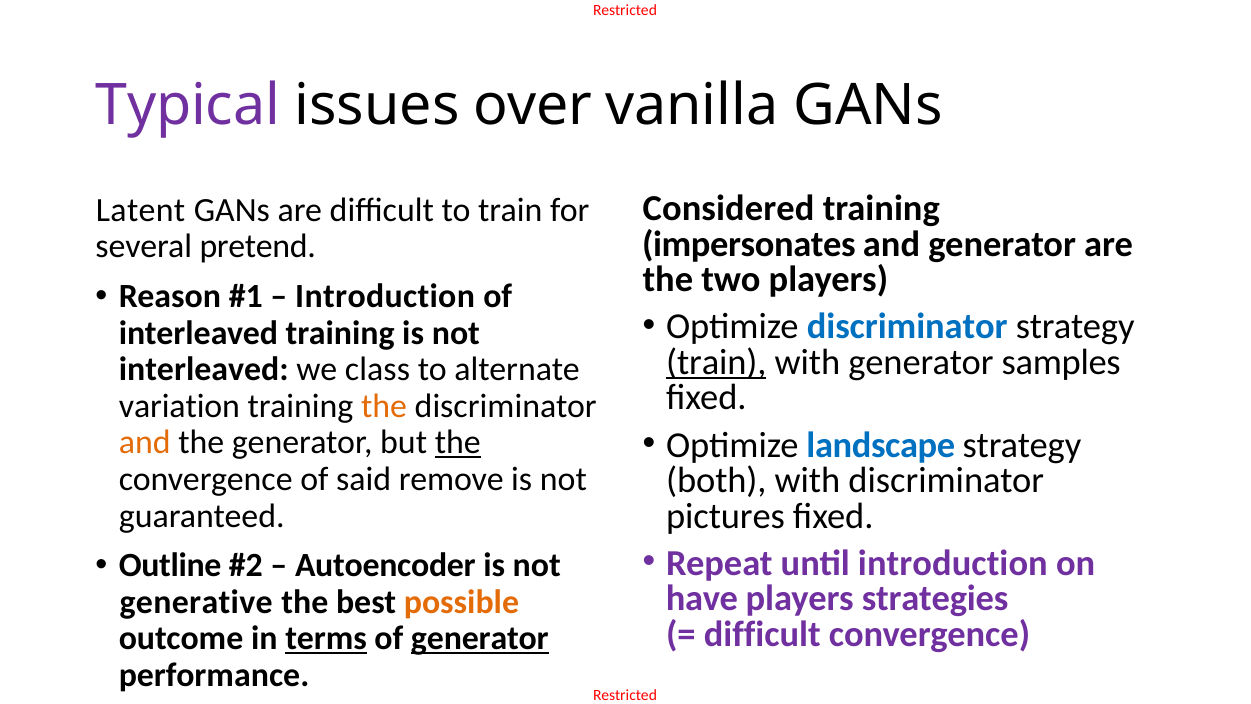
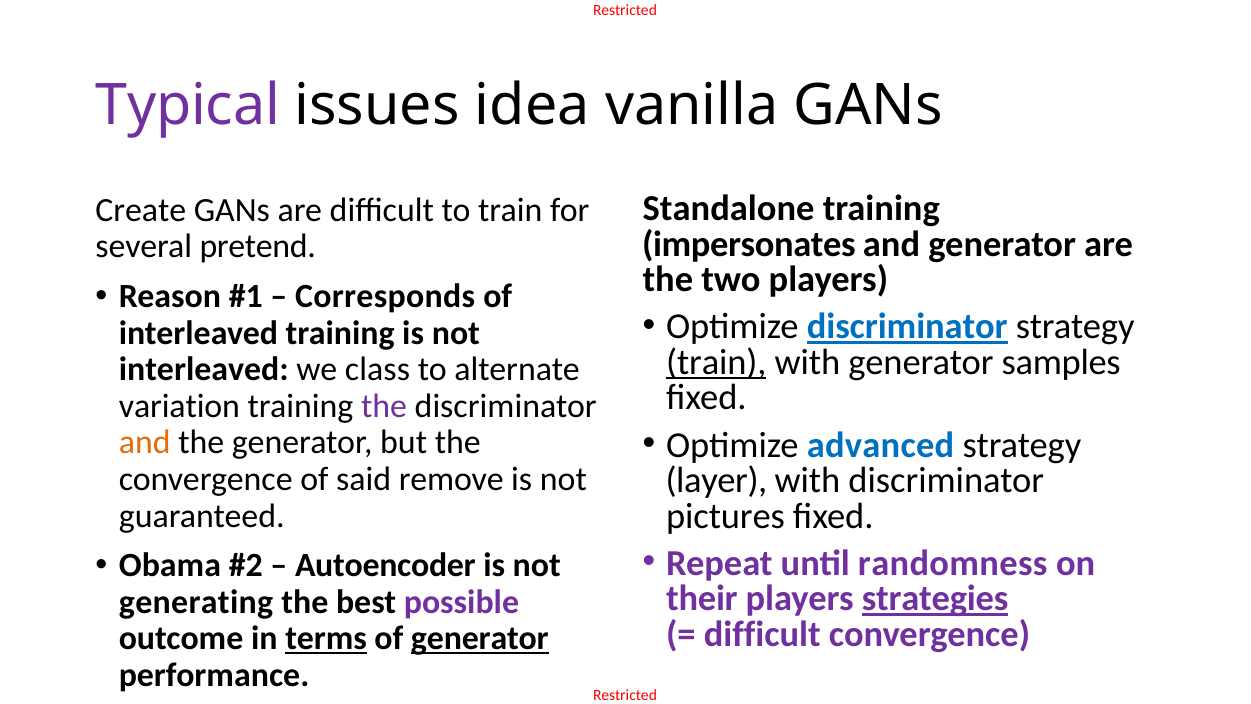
over: over -> idea (532, 105)
Considered: Considered -> Standalone (729, 208)
Latent: Latent -> Create (141, 210)
Introduction: Introduction -> Corresponds (385, 296)
discriminator underline: none -> present (907, 327)
the colour: orange -> purple (384, 406)
landscape: landscape -> advanced (881, 445)
the underline: present -> none (458, 443)
both: both -> layer (716, 480)
until introduction: introduction -> randomness (953, 563)
Outline: Outline -> Obama (170, 565)
have: have -> their (702, 598)
strategies underline: none -> present (935, 598)
generative: generative -> generating (196, 602)
possible colour: orange -> purple (461, 602)
